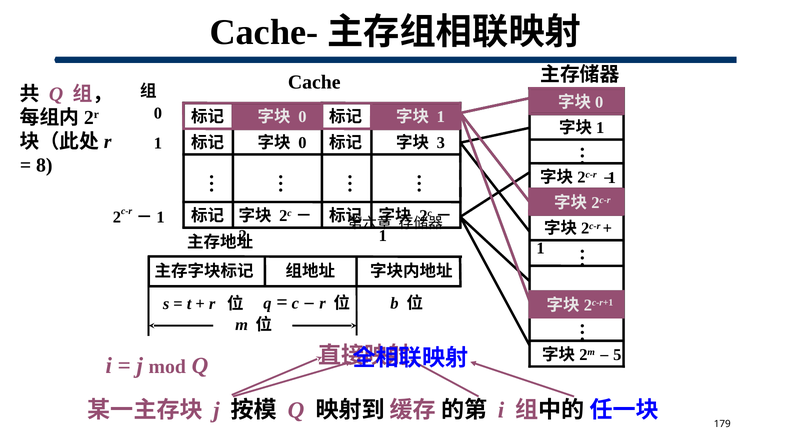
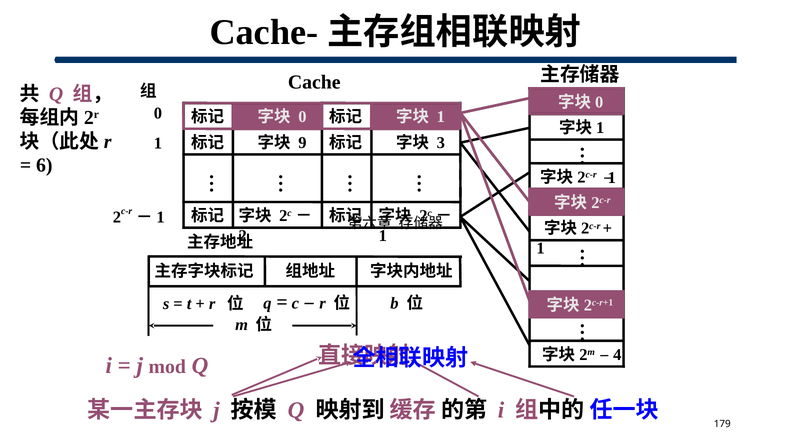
0: 0 -> 9 (302, 143)
8: 8 -> 6 (44, 165)
5: 5 -> 4 (617, 355)
